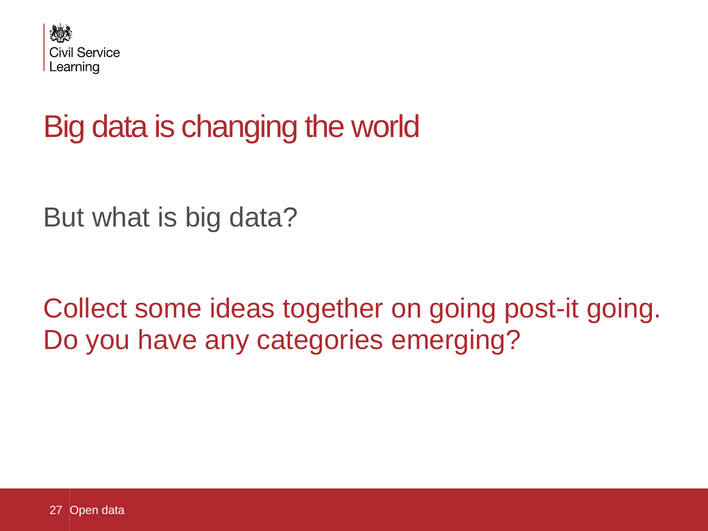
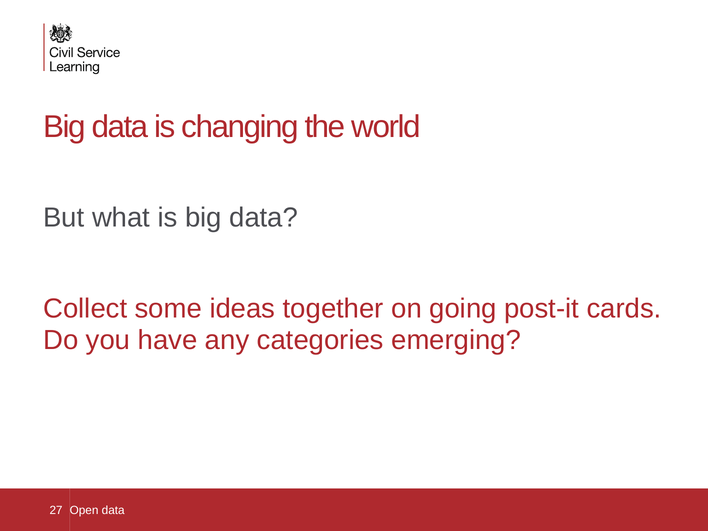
post-it going: going -> cards (624, 309)
